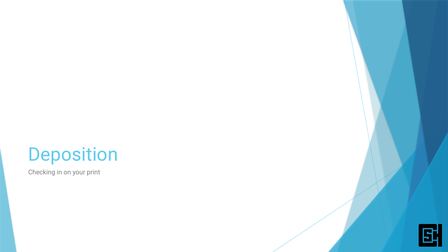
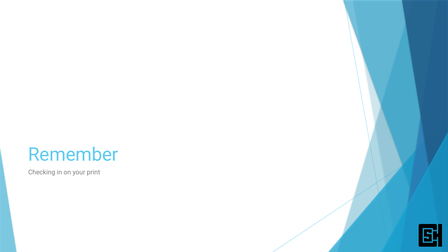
Deposition: Deposition -> Remember (73, 155)
